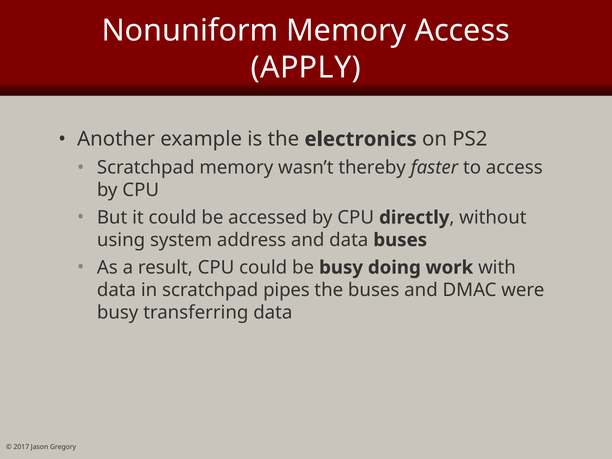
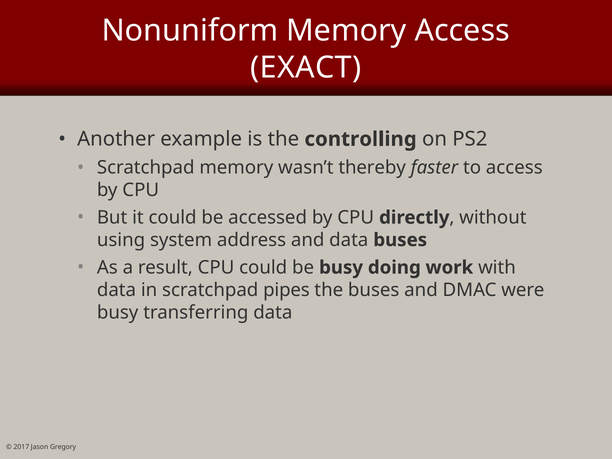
APPLY: APPLY -> EXACT (306, 68)
electronics: electronics -> controlling (361, 139)
